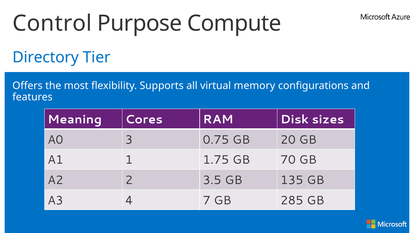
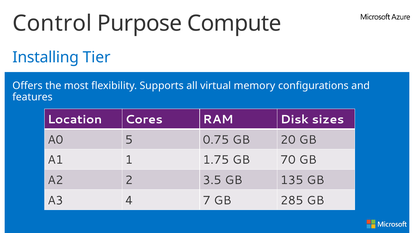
Directory: Directory -> Installing (46, 57)
Meaning: Meaning -> Location (75, 119)
3: 3 -> 5 (129, 140)
